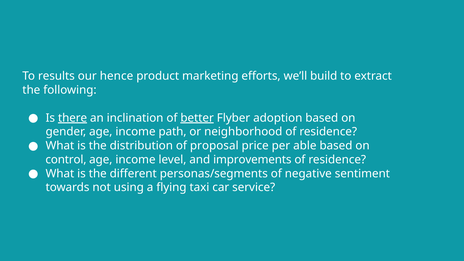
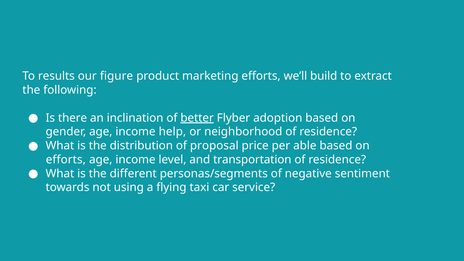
hence: hence -> figure (117, 76)
there underline: present -> none (73, 118)
path: path -> help (172, 132)
control: control -> efforts (66, 160)
improvements: improvements -> transportation (252, 160)
